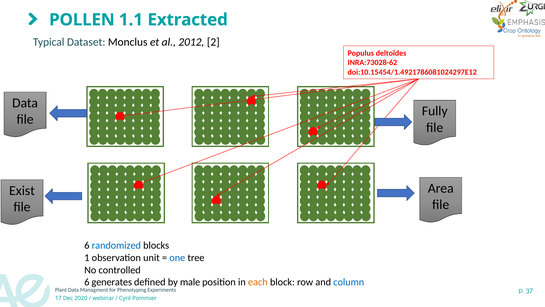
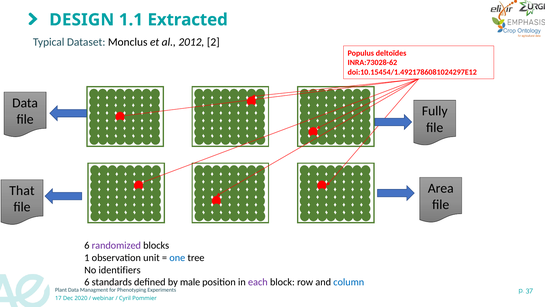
POLLEN: POLLEN -> DESIGN (82, 20)
Exist: Exist -> That (22, 190)
randomized colour: blue -> purple (116, 245)
controlled: controlled -> identifiers (120, 270)
generates: generates -> standards (112, 282)
each colour: orange -> purple (258, 282)
